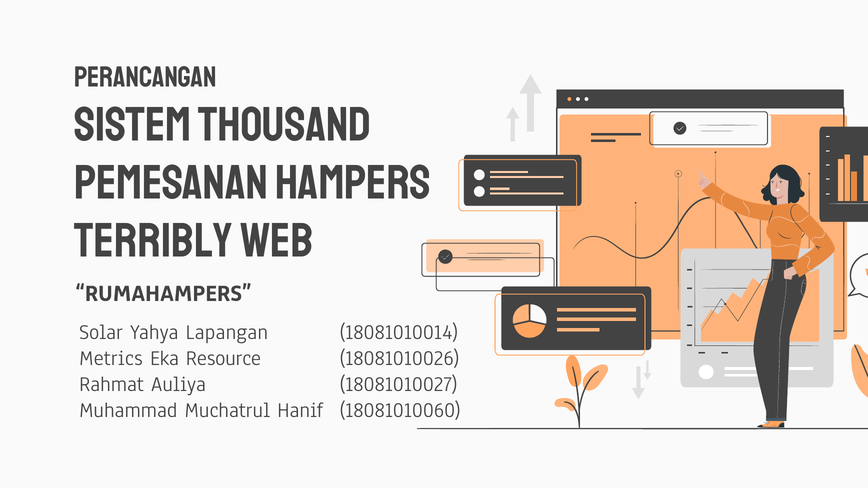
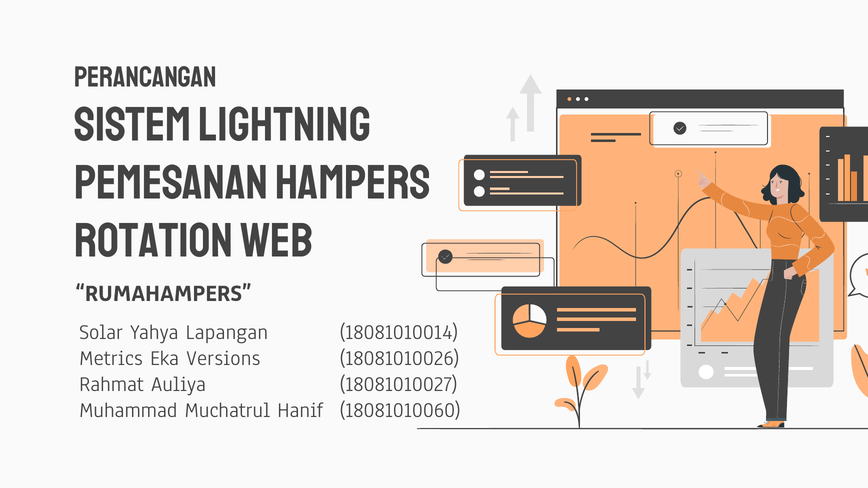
THOUSAND: THOUSAND -> LIGHTNING (285, 125)
TERRIBLY: TERRIBLY -> ROTATION (154, 241)
Resource: Resource -> Versions (223, 358)
